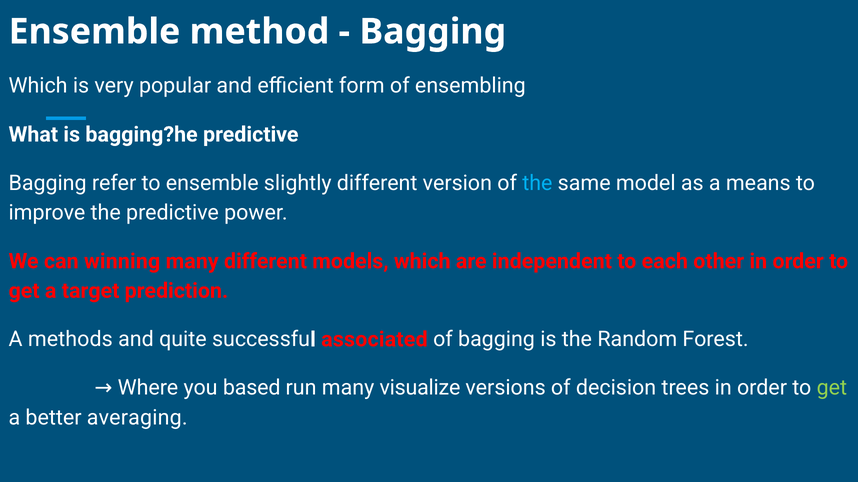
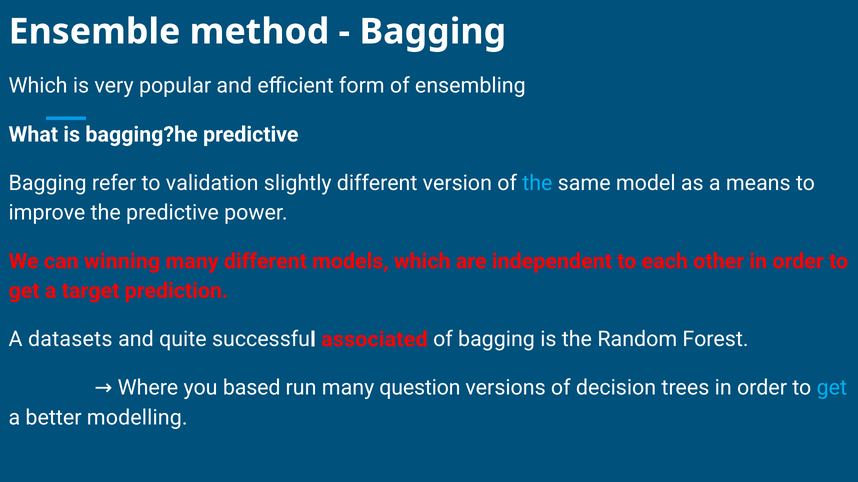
to ensemble: ensemble -> validation (212, 183)
methods: methods -> datasets (70, 340)
visualize: visualize -> question (420, 388)
get colour: light green -> light blue (832, 388)
averaging: averaging -> modelling (137, 418)
